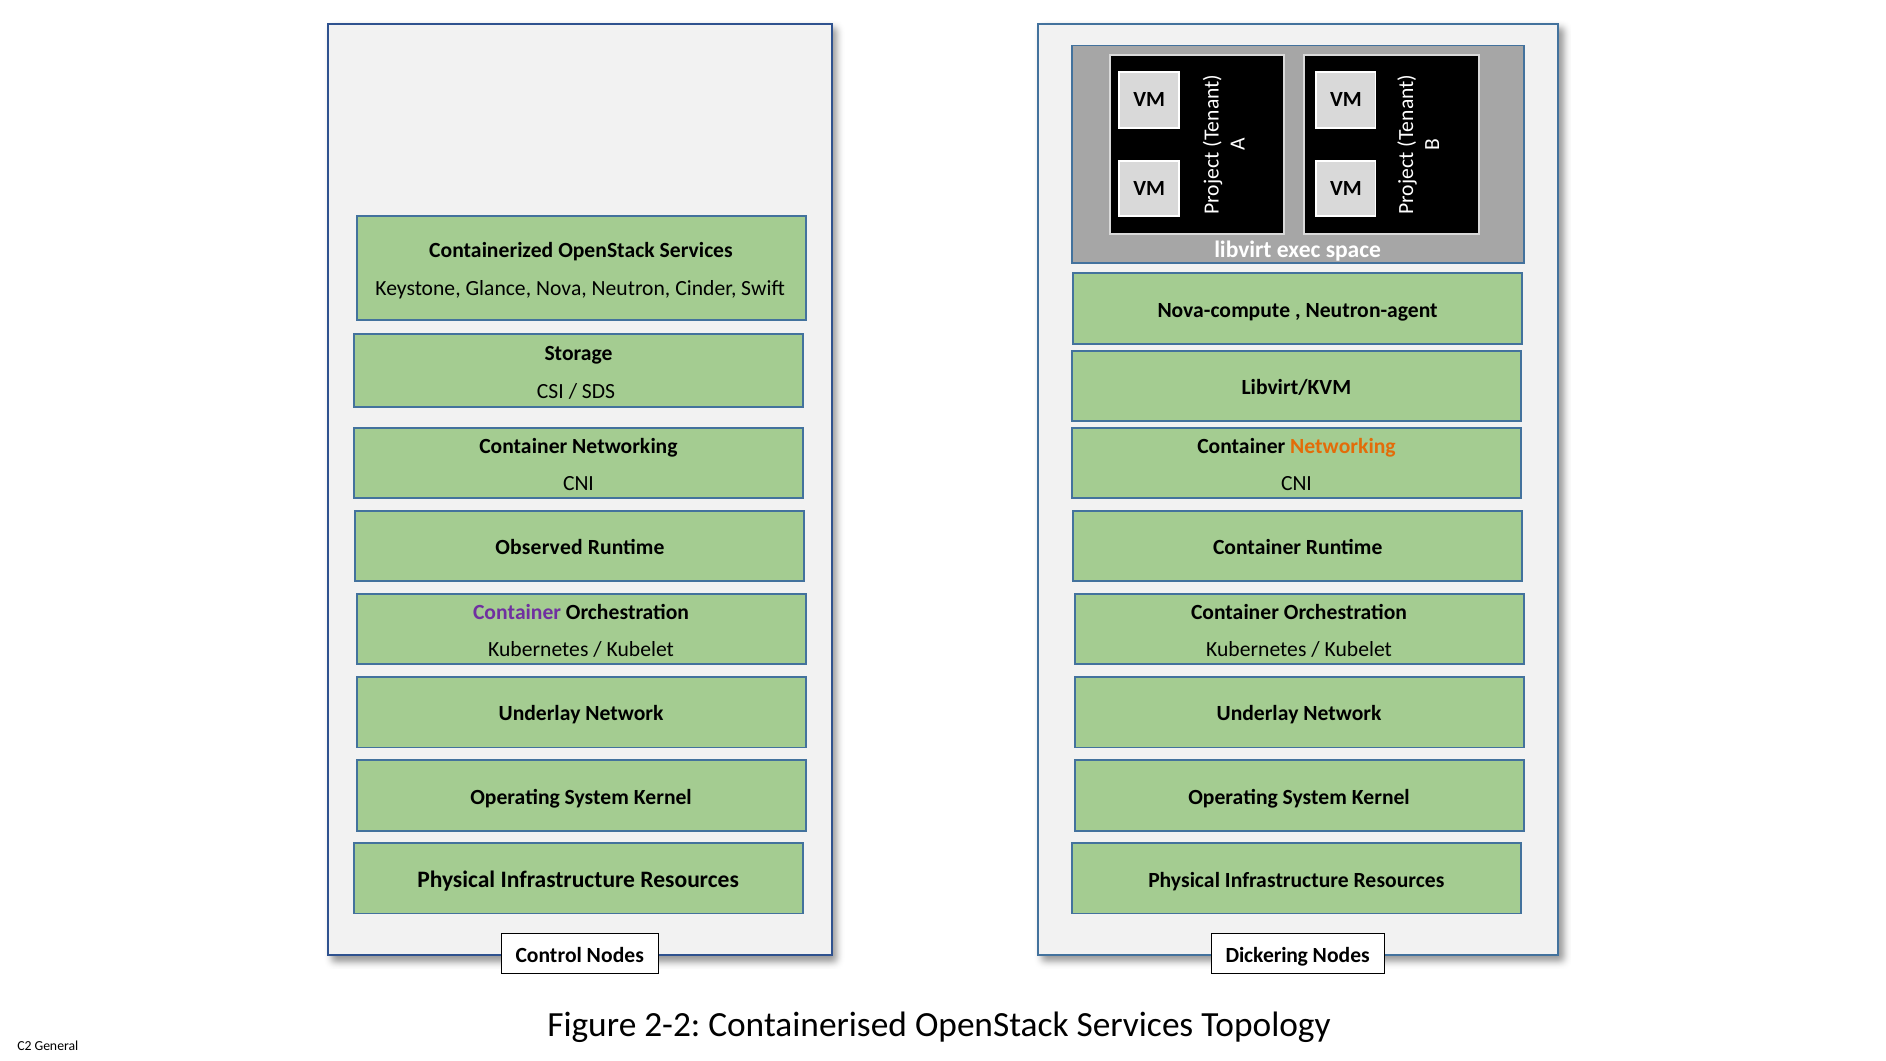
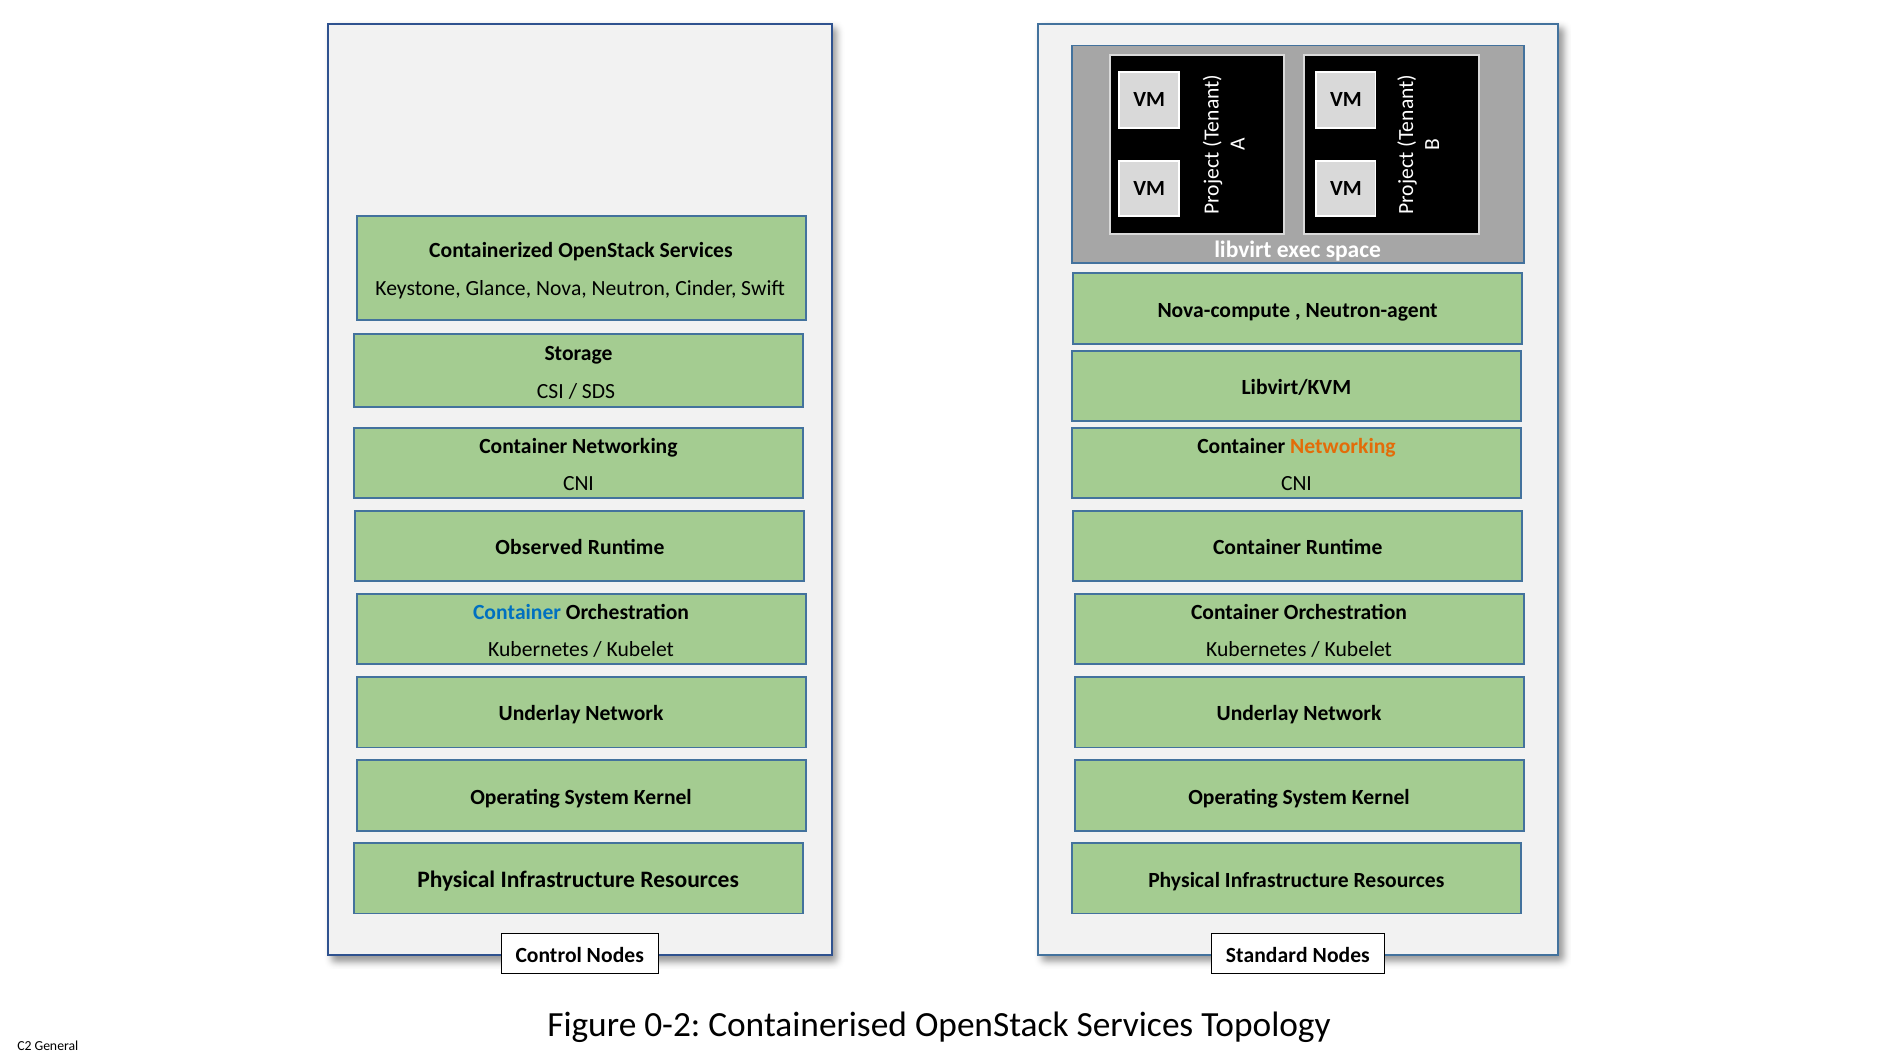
Container colour: purple -> blue (517, 612)
Dickering: Dickering -> Standard (1267, 955)
2-2: 2-2 -> 0-2 (672, 1024)
